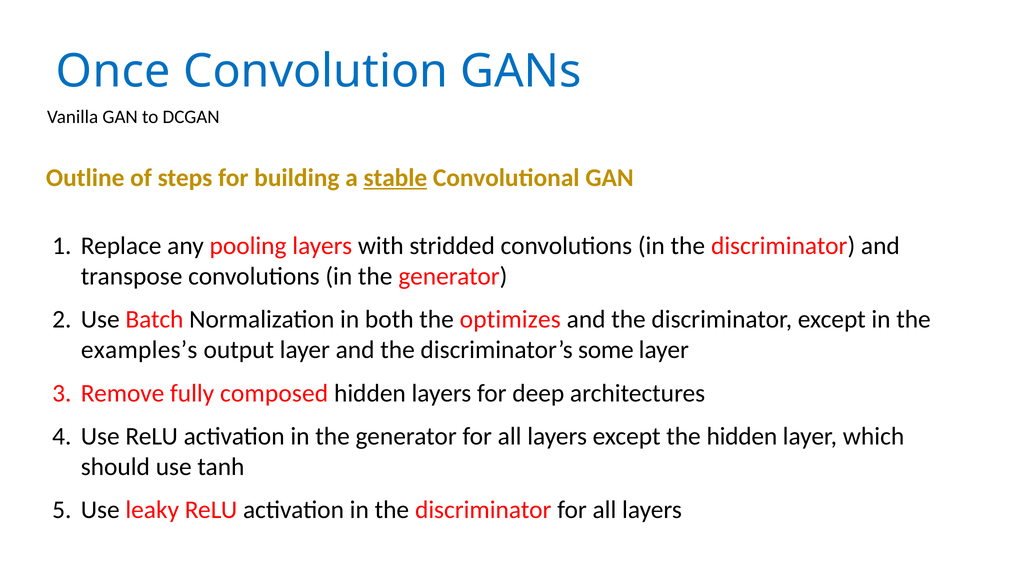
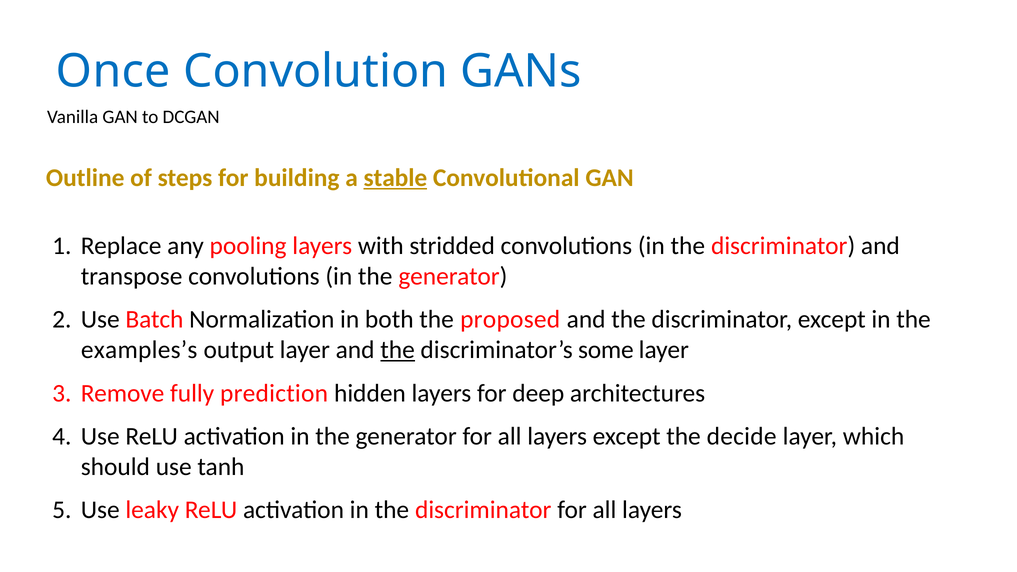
optimizes: optimizes -> proposed (510, 319)
the underline: none -> present (398, 350)
composed: composed -> prediction (274, 393)
the hidden: hidden -> decide (742, 436)
